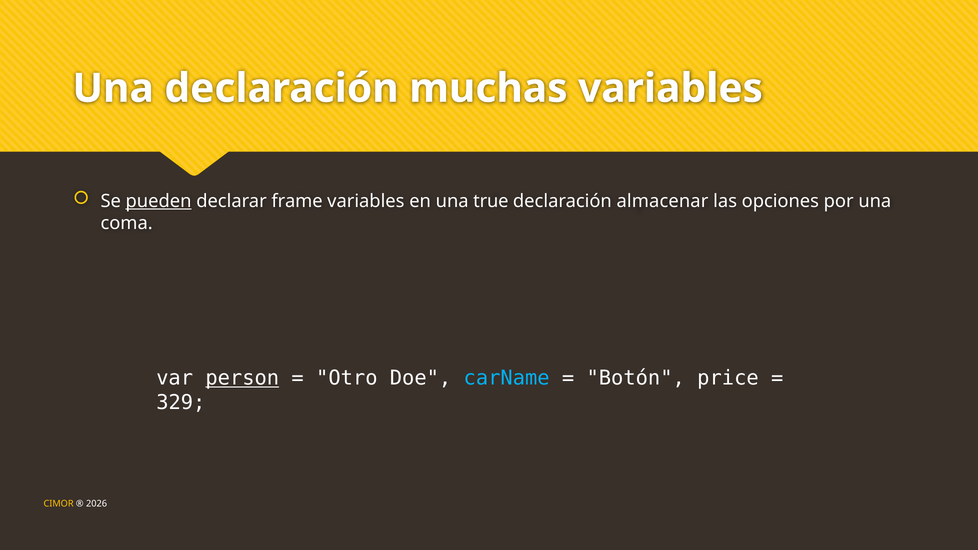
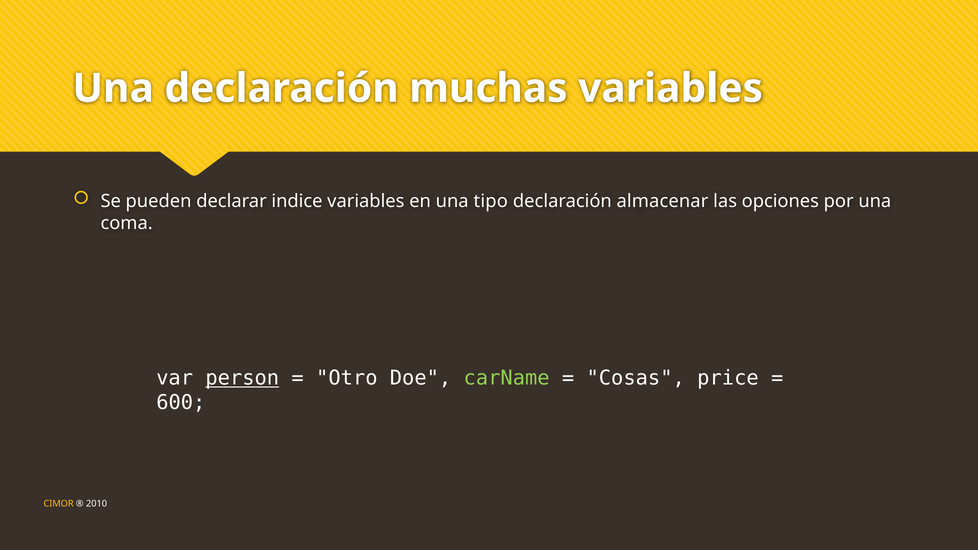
pueden underline: present -> none (159, 201)
frame: frame -> indice (297, 201)
true: true -> tipo (491, 201)
carName colour: light blue -> light green (507, 378)
Botón: Botón -> Cosas (636, 378)
329: 329 -> 600 (181, 403)
2026: 2026 -> 2010 (97, 504)
